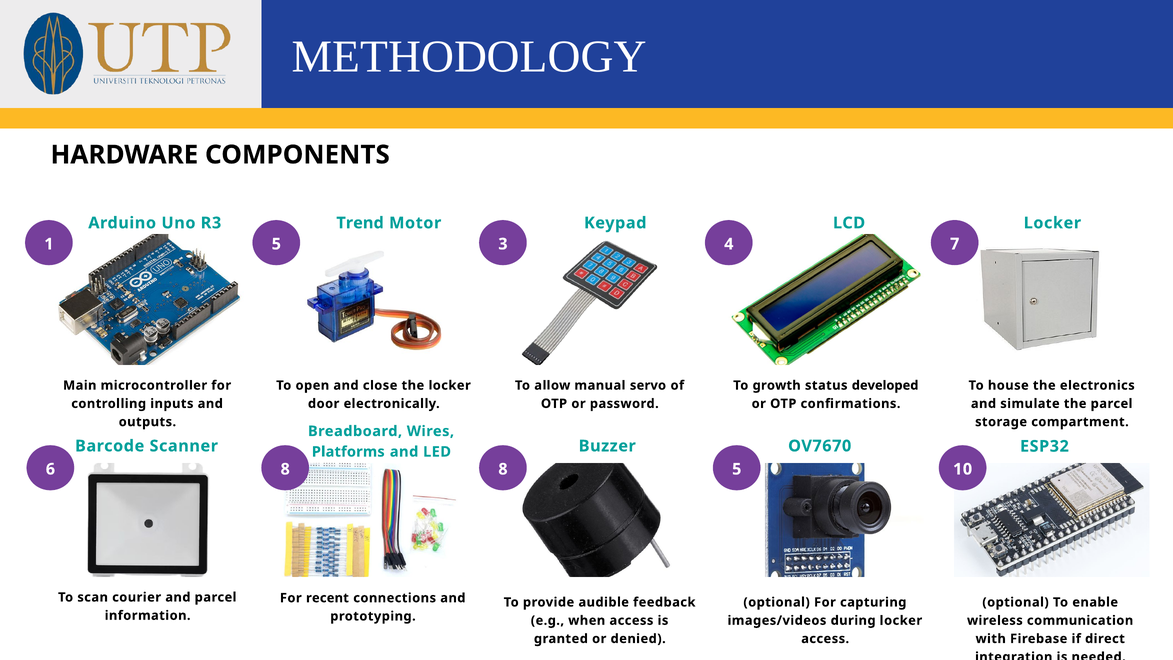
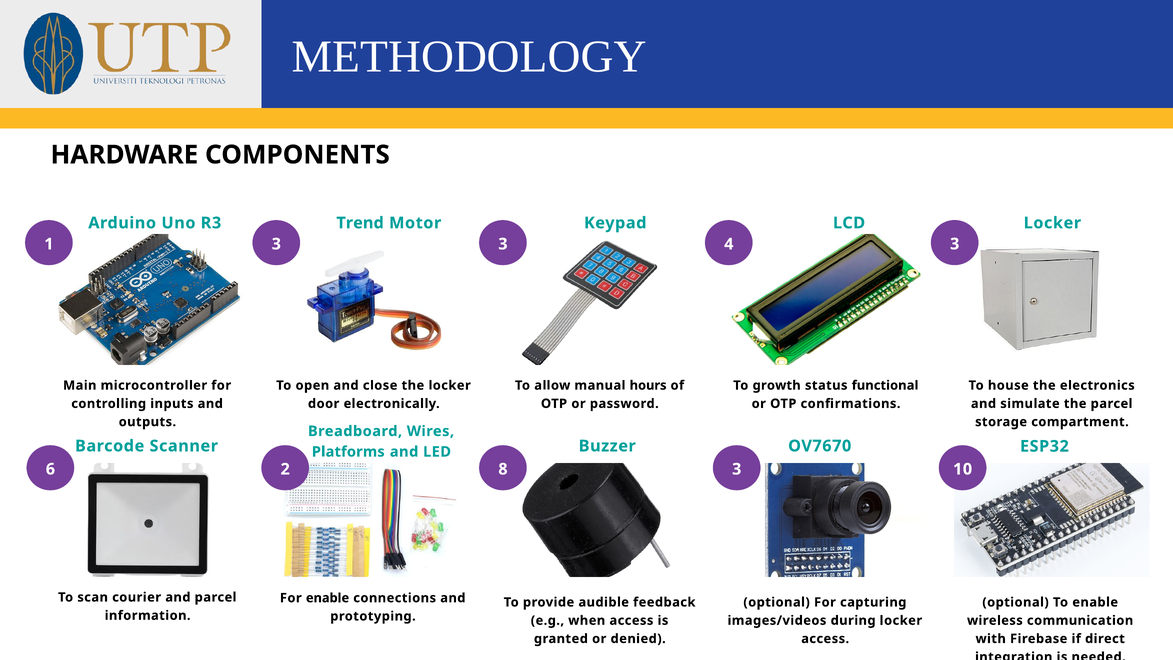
1 5: 5 -> 3 (276, 244)
4 7: 7 -> 3 (955, 244)
servo: servo -> hours (648, 385)
developed: developed -> functional (885, 385)
6 8: 8 -> 2 (285, 469)
8 5: 5 -> 3 (737, 469)
For recent: recent -> enable (328, 598)
